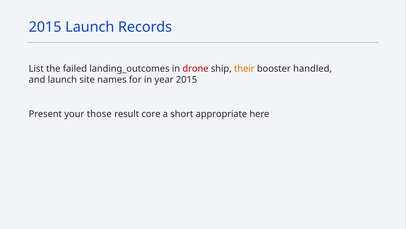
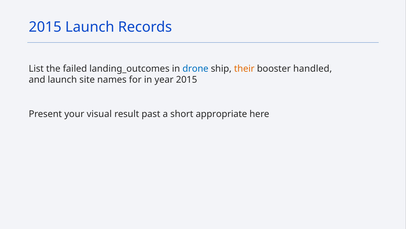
drone colour: red -> blue (195, 69)
those: those -> visual (99, 114)
core: core -> past (151, 114)
